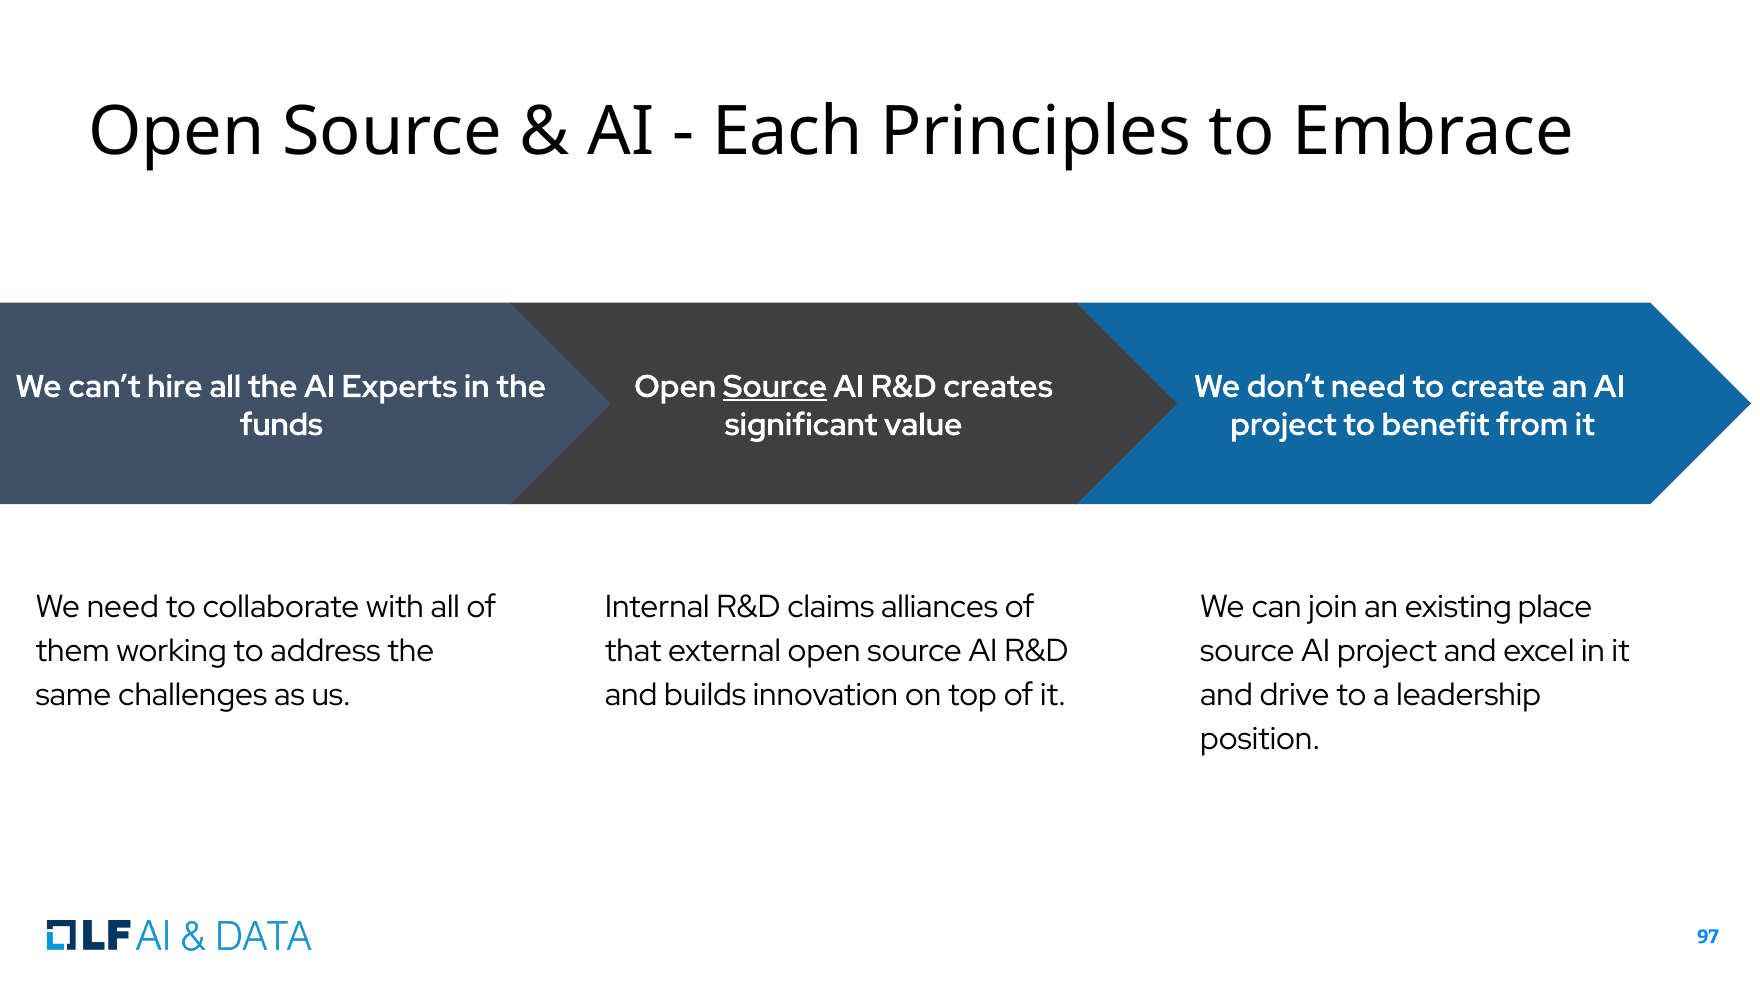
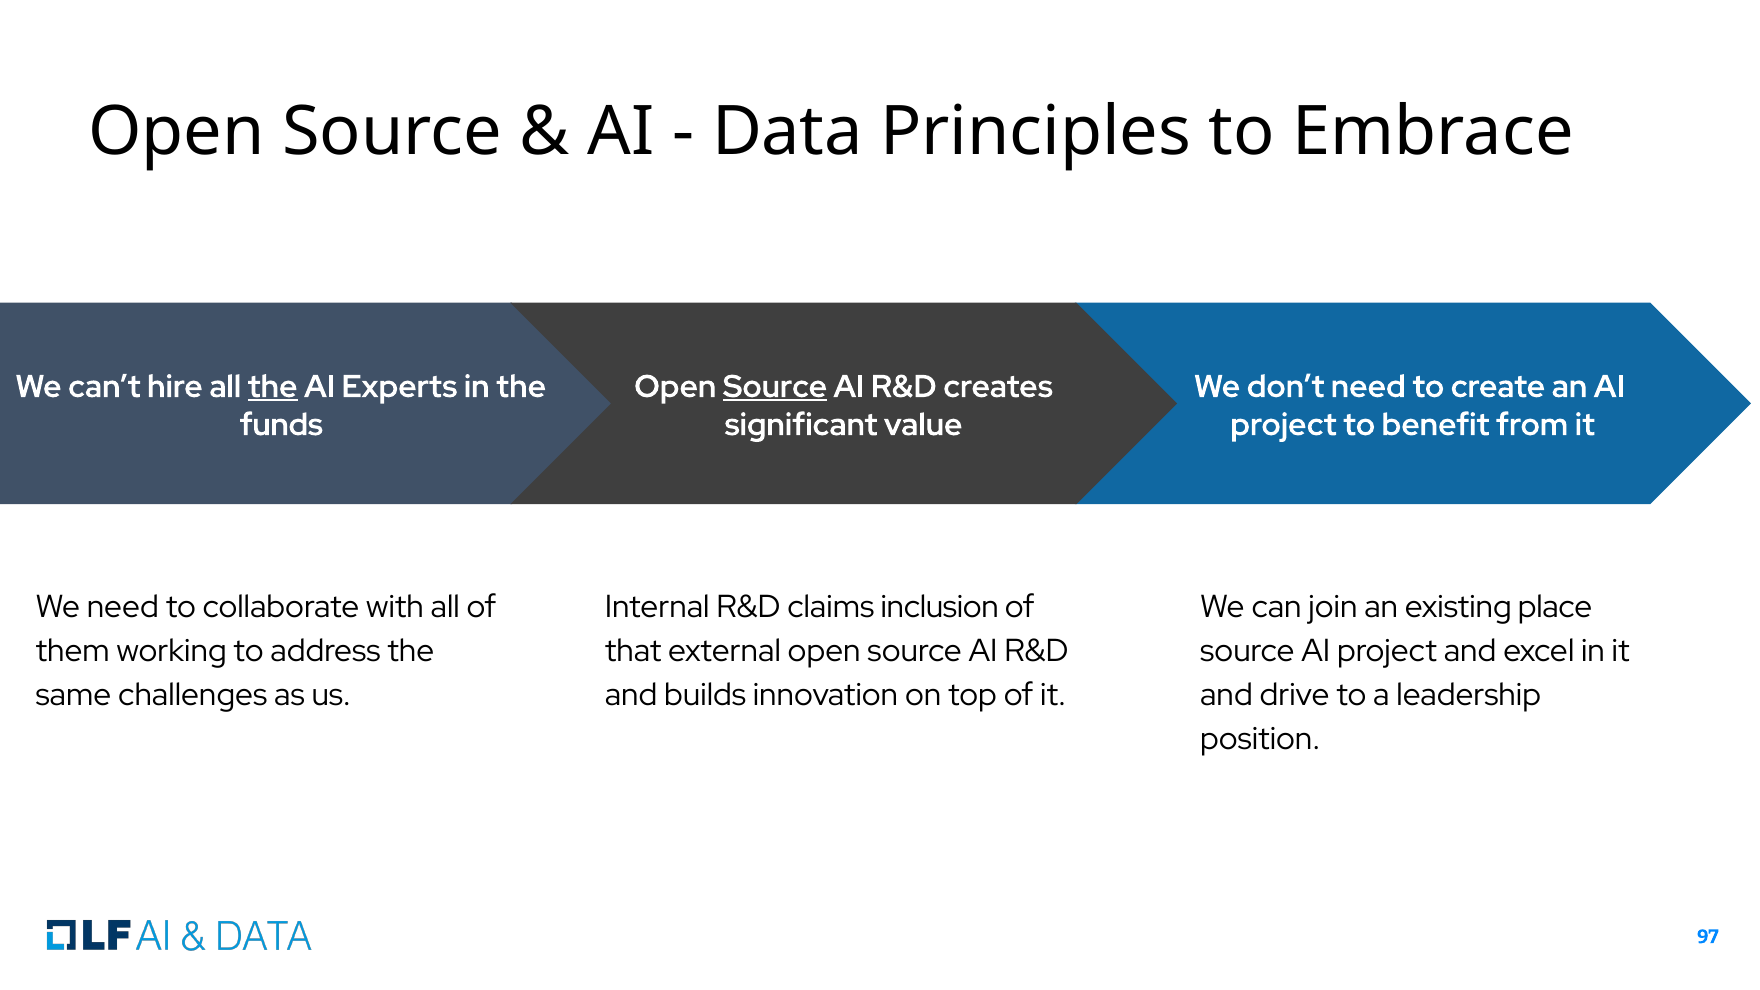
Each: Each -> Data (787, 132)
the underline: none -> present (273, 387)
alliances: alliances -> inclusion (940, 607)
